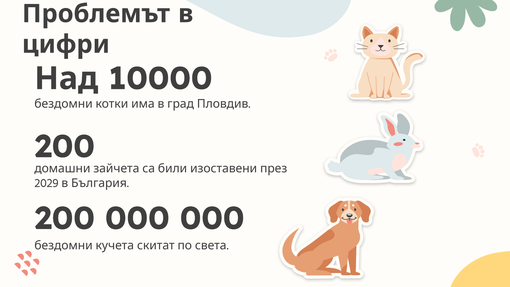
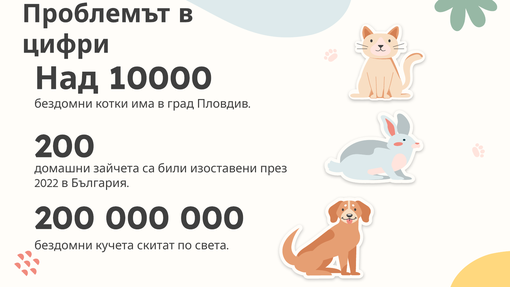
2029: 2029 -> 2022 (46, 183)
